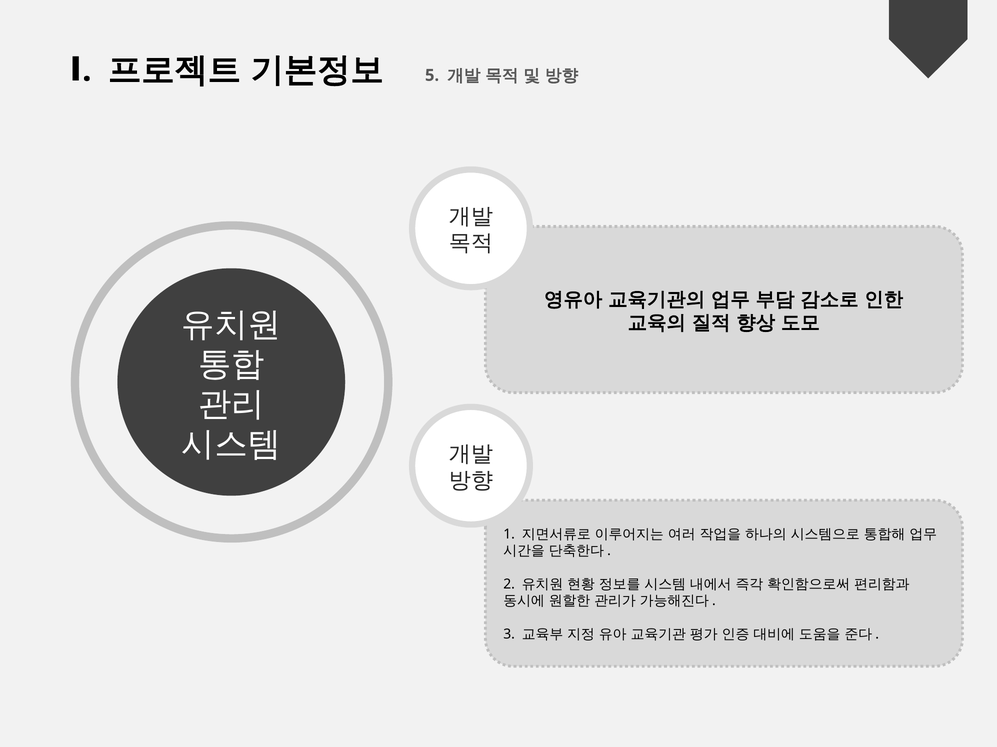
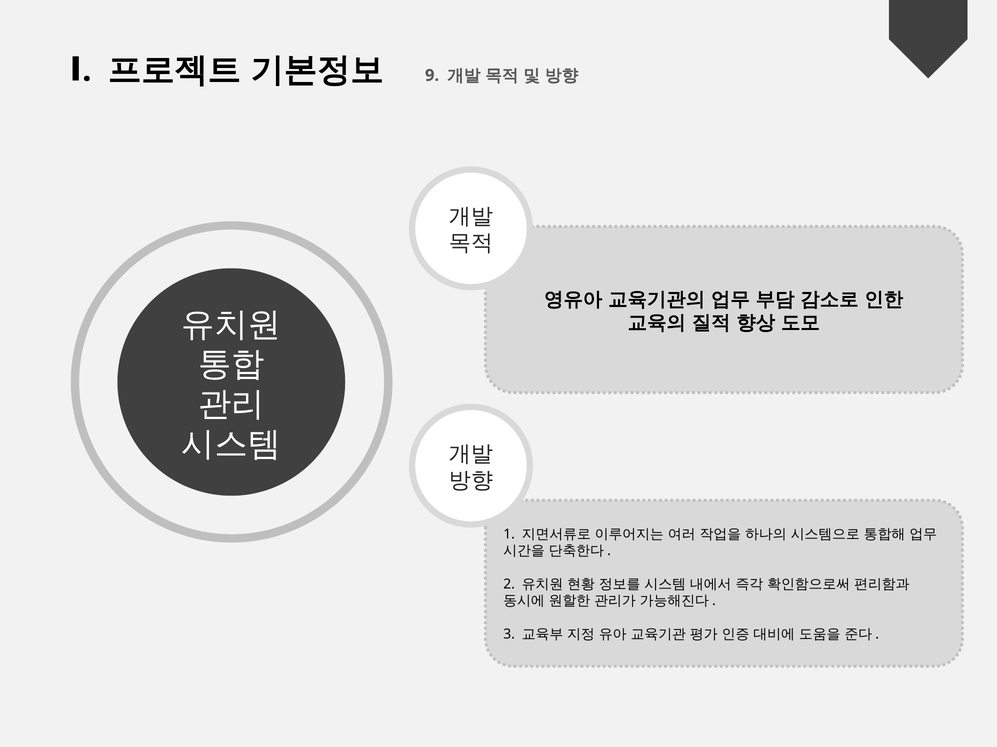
5: 5 -> 9 (432, 75)
